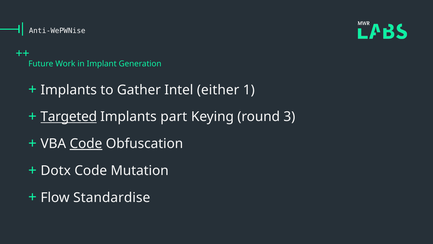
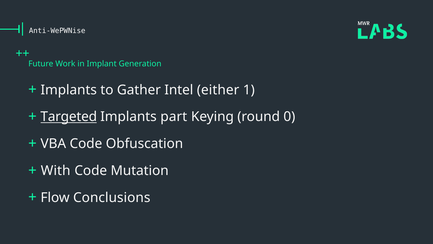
3: 3 -> 0 (289, 117)
Code underline: present -> none (86, 143)
Dotx: Dotx -> With (56, 170)
Standardise: Standardise -> Conclusions (112, 197)
